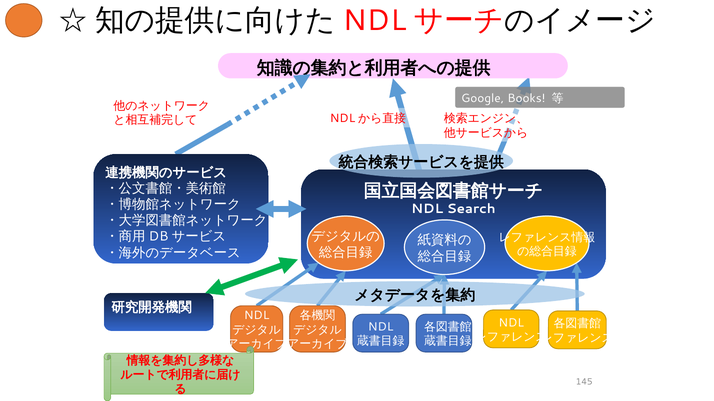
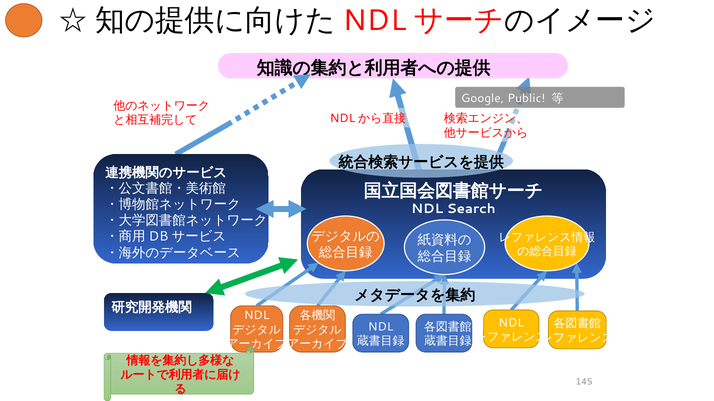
Books: Books -> Public (526, 98)
